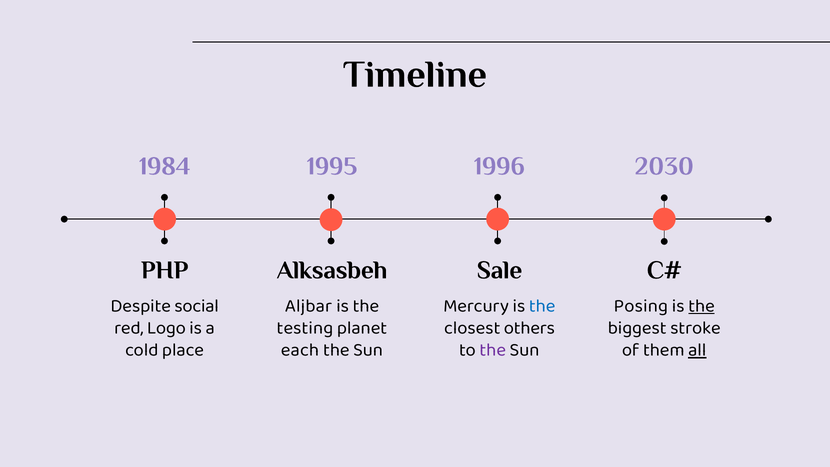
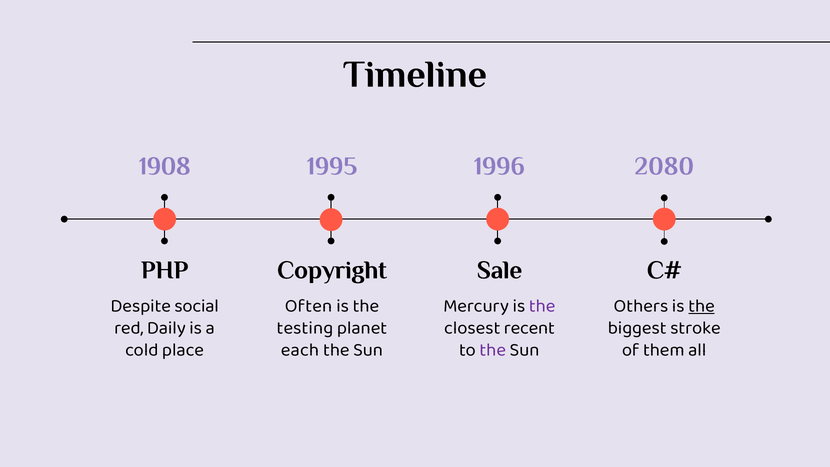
1984: 1984 -> 1908 (165, 166)
2030: 2030 -> 2080 (664, 166)
Alksasbeh: Alksasbeh -> Copyright (332, 270)
Aljbar: Aljbar -> Often (309, 306)
the colour: blue -> purple (542, 306)
Posing: Posing -> Others (641, 306)
Logo: Logo -> Daily (166, 328)
others: others -> recent (529, 328)
all underline: present -> none (697, 350)
